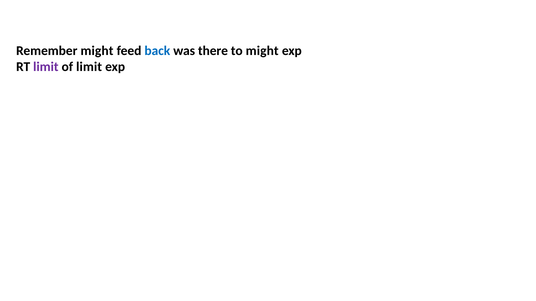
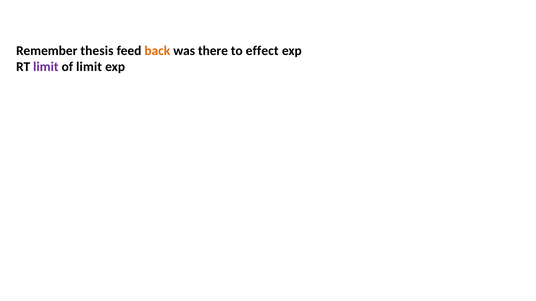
Remember might: might -> thesis (97, 51)
back colour: blue -> orange (157, 51)
to might: might -> effect (262, 51)
